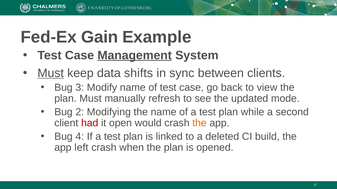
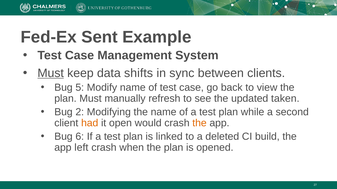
Gain: Gain -> Sent (100, 37)
Management underline: present -> none (135, 55)
3: 3 -> 5 (80, 88)
mode: mode -> taken (285, 99)
had colour: red -> orange (90, 123)
4: 4 -> 6 (80, 137)
